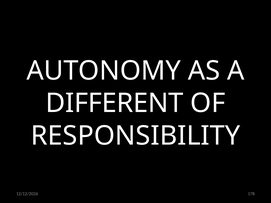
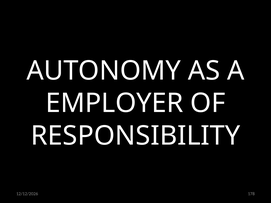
DIFFERENT: DIFFERENT -> EMPLOYER (114, 103)
